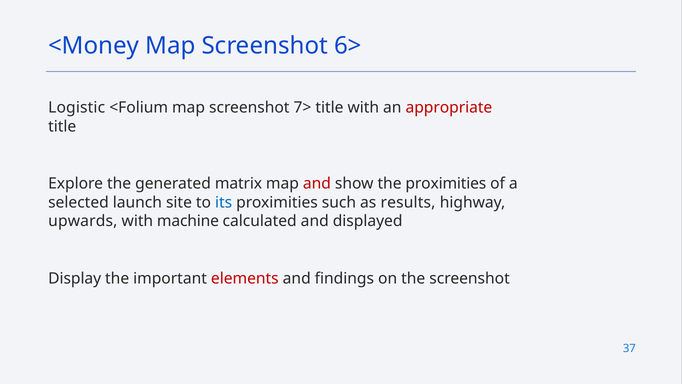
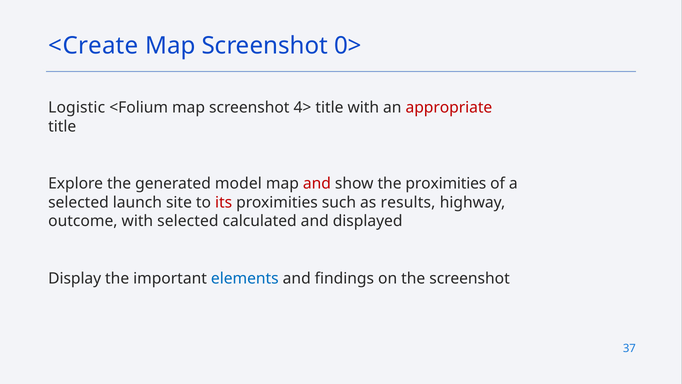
<Money: <Money -> <Create (93, 46)
6>: 6> -> 0> (348, 46)
7>: 7> -> 4> (302, 108)
matrix: matrix -> model (238, 184)
its colour: blue -> red (224, 202)
upwards: upwards -> outcome (83, 221)
with machine: machine -> selected (188, 221)
elements colour: red -> blue (245, 278)
